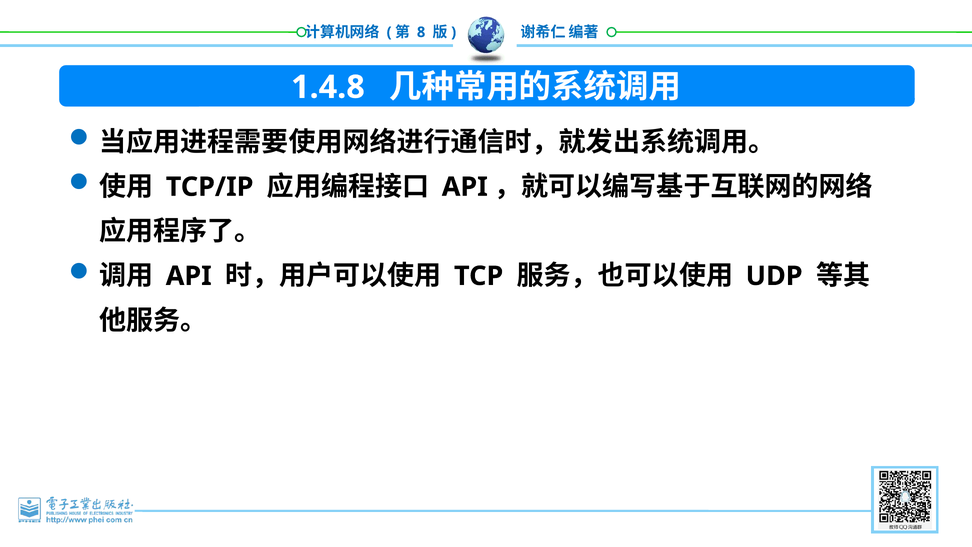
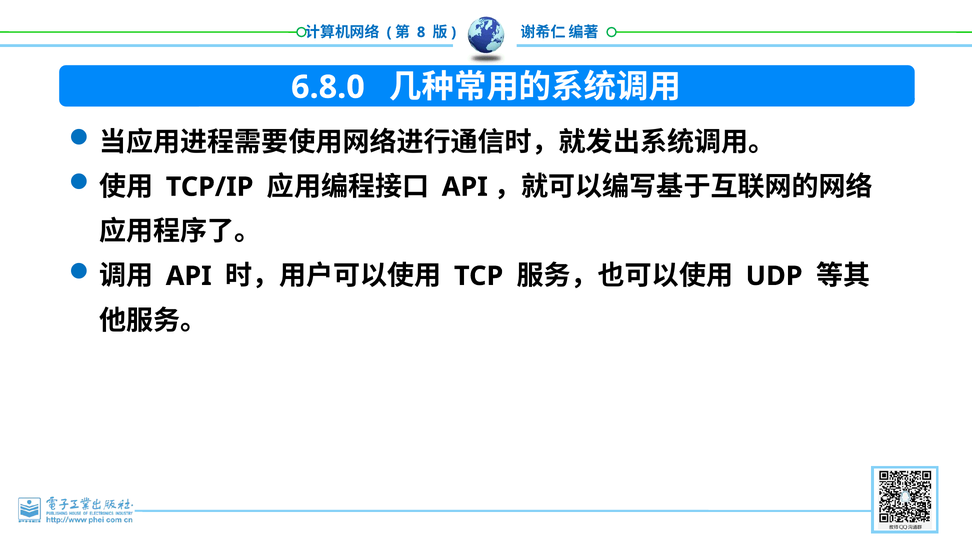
1.4.8: 1.4.8 -> 6.8.0 (328, 87)
